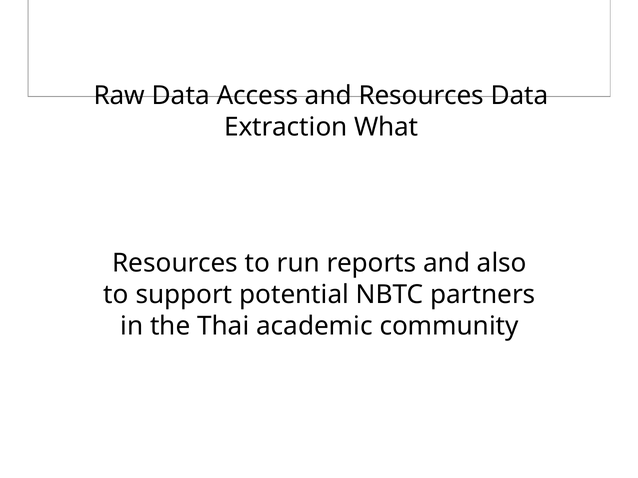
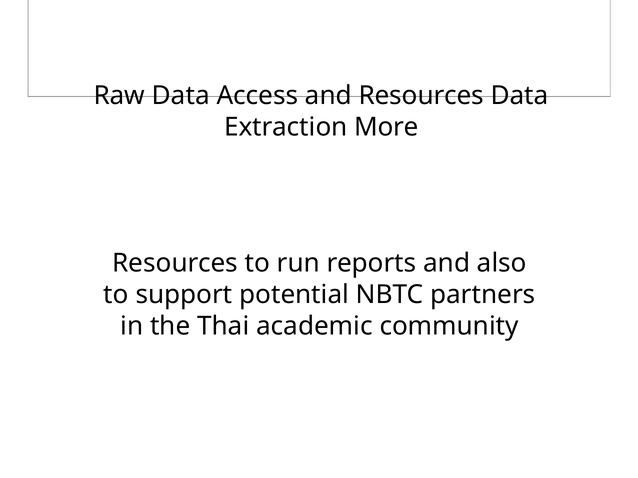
What: What -> More (386, 127)
